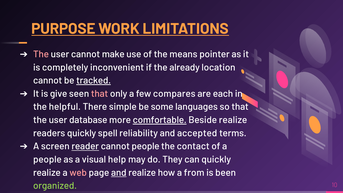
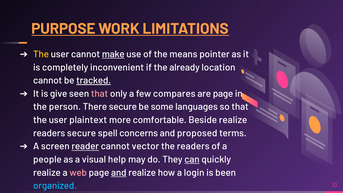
The colour: pink -> yellow (41, 54)
make underline: none -> present (113, 54)
are each: each -> page (223, 94)
helpful: helpful -> person (65, 107)
There simple: simple -> secure (123, 107)
database: database -> plaintext (88, 120)
comfortable underline: present -> none (160, 120)
readers quickly: quickly -> secure (81, 133)
reliability: reliability -> concerns (139, 133)
accepted: accepted -> proposed (197, 133)
cannot people: people -> vector (145, 146)
the contact: contact -> readers (193, 146)
can underline: none -> present (192, 159)
from: from -> login (194, 173)
organized colour: light green -> light blue (55, 186)
